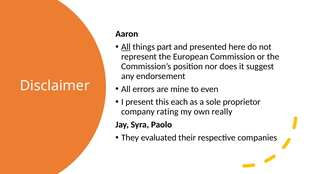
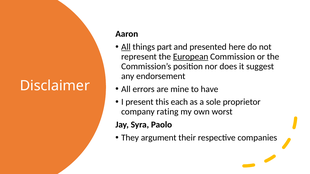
European underline: none -> present (191, 57)
even: even -> have (210, 89)
really: really -> worst (222, 112)
evaluated: evaluated -> argument (159, 138)
